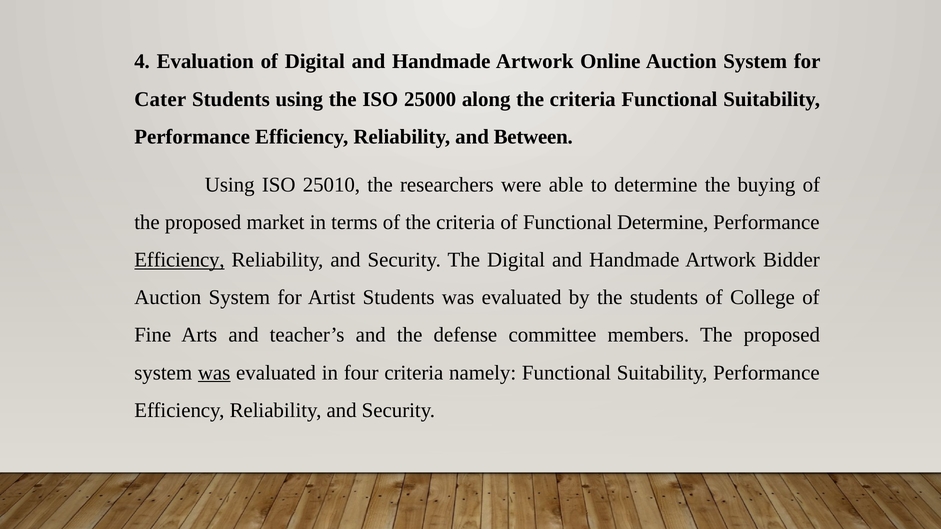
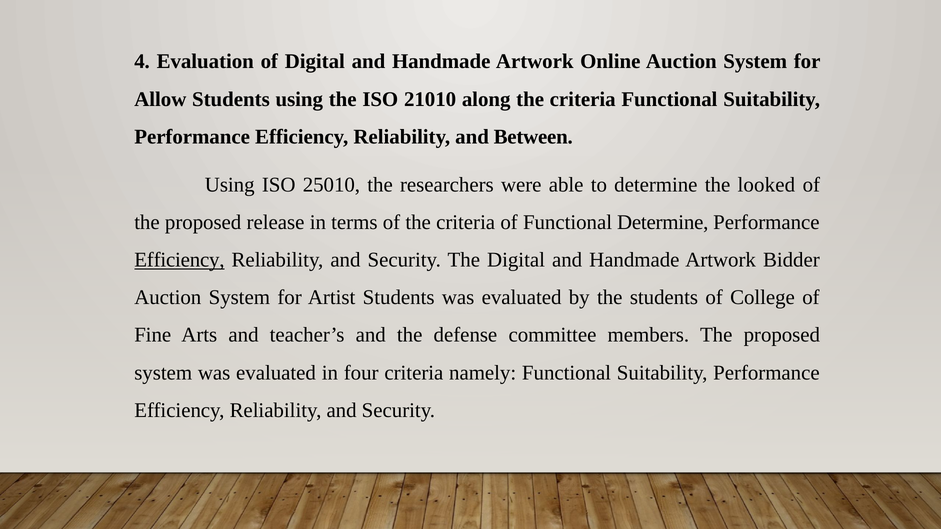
Cater: Cater -> Allow (160, 99)
25000: 25000 -> 21010 (430, 99)
buying: buying -> looked (766, 185)
market: market -> release (276, 222)
was underline: present -> none (214, 373)
